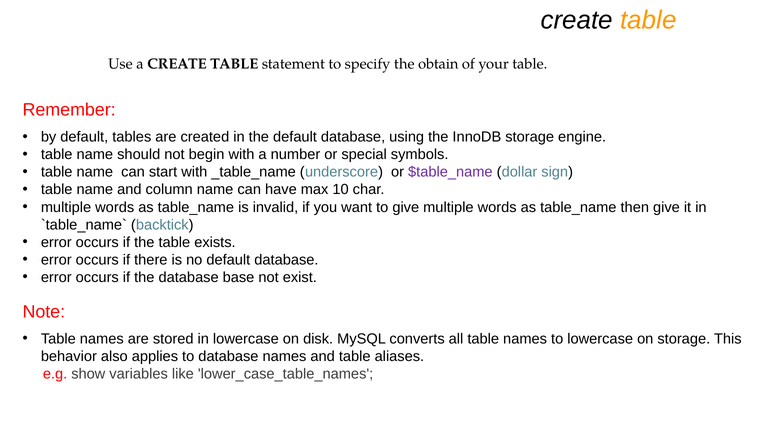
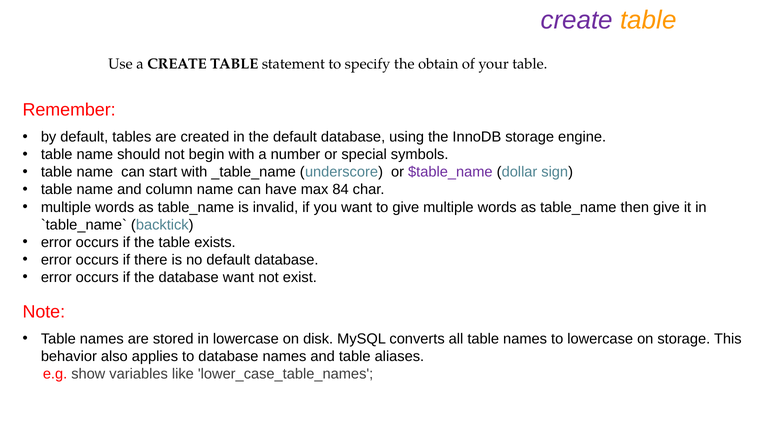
create colour: black -> purple (577, 20)
10: 10 -> 84 (341, 190)
database base: base -> want (238, 277)
